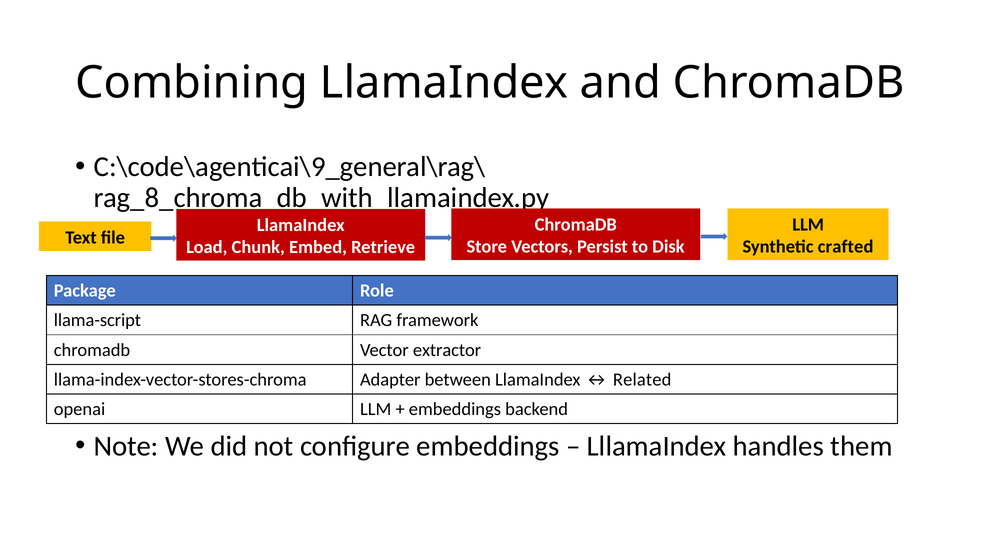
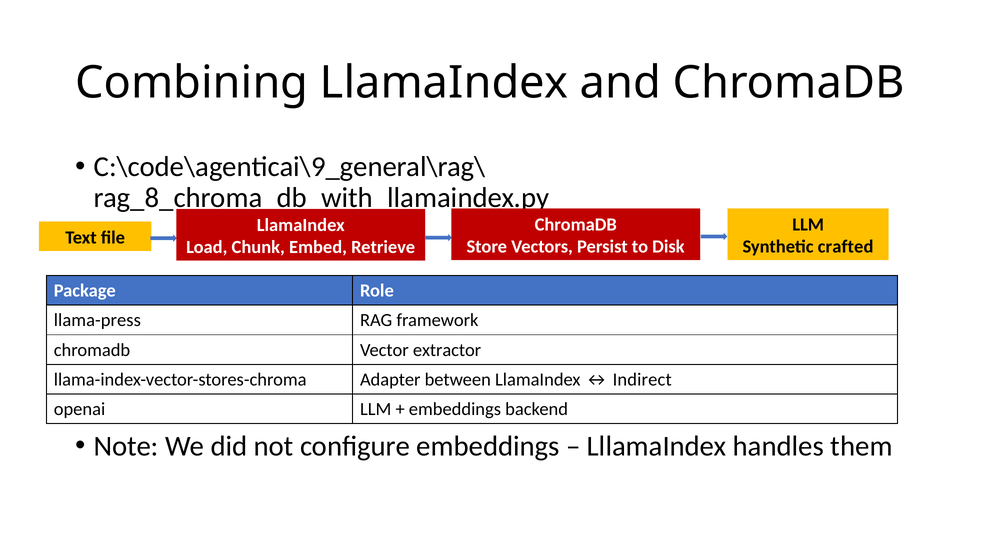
llama-script: llama-script -> llama-press (97, 320)
Related: Related -> Indirect (642, 380)
